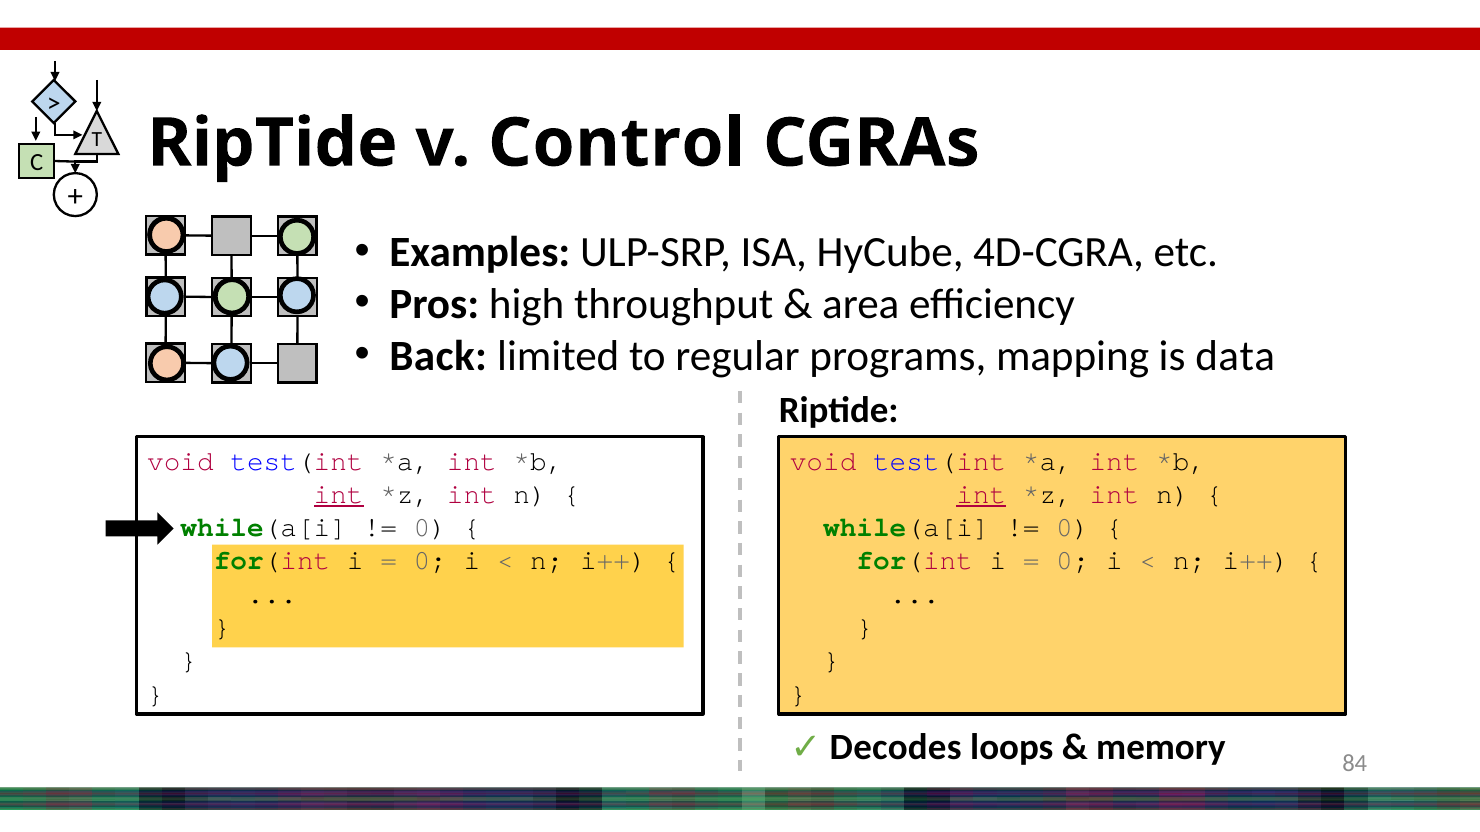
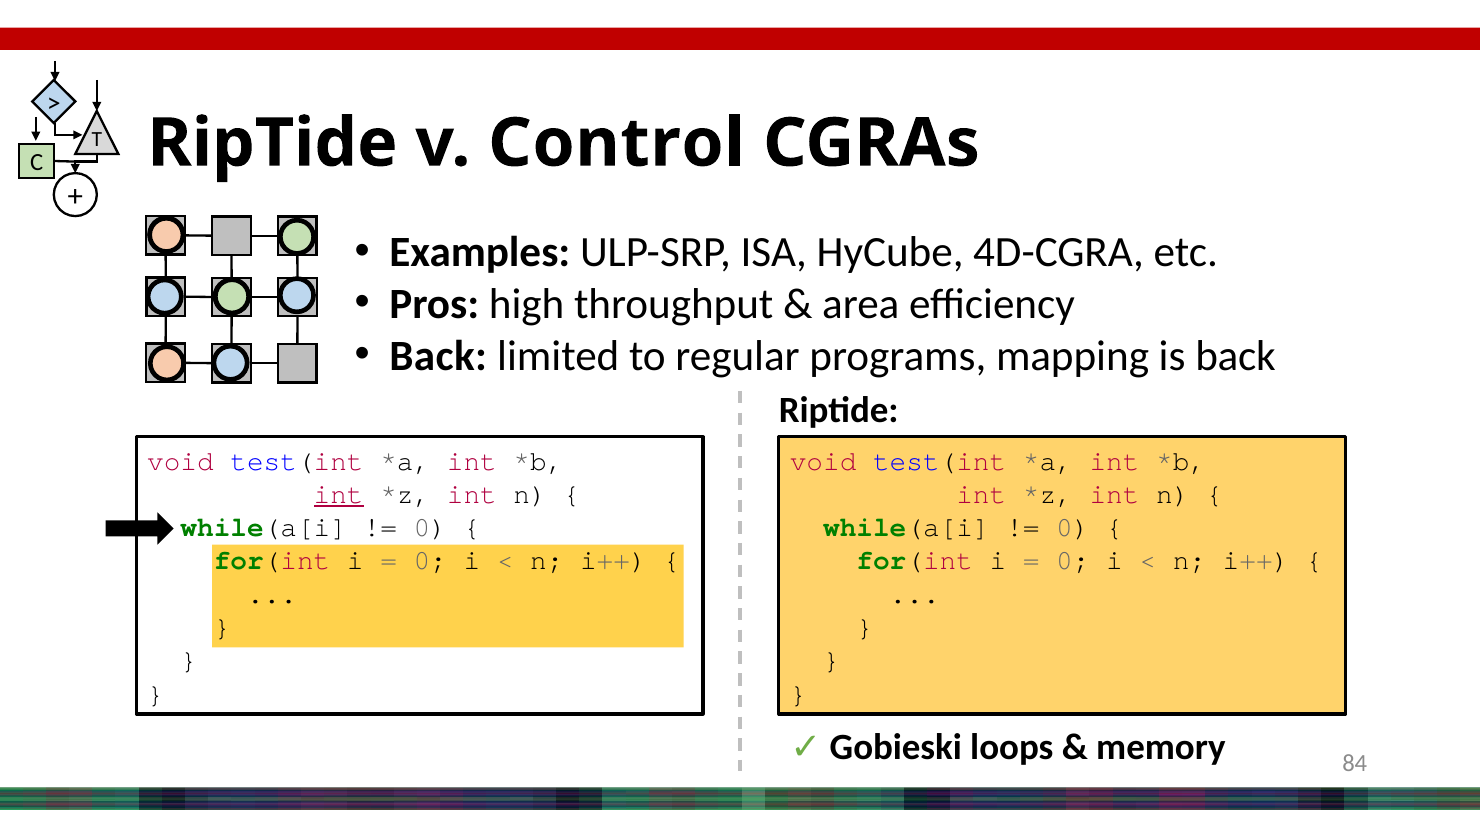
is data: data -> back (1236, 356)
int underline: present -> none (981, 494)
Decodes: Decodes -> Gobieski (896, 748)
